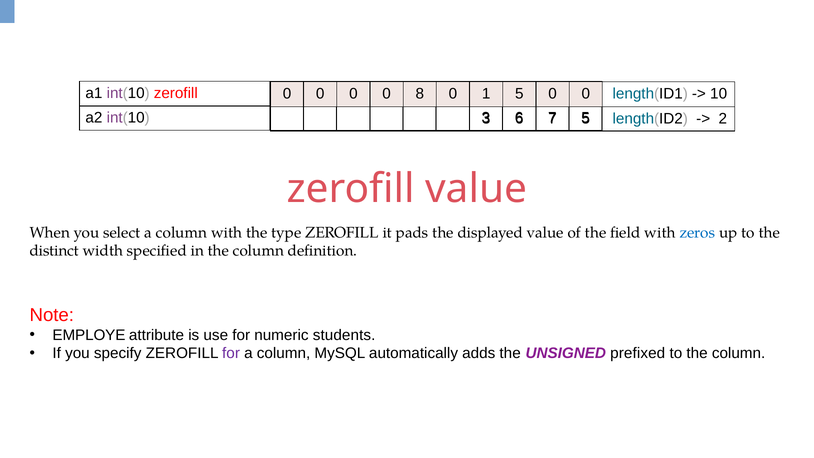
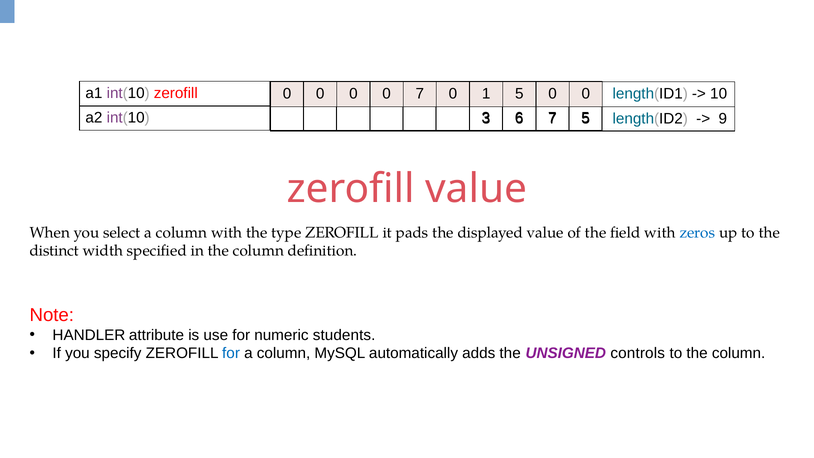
0 8: 8 -> 7 (420, 94)
2: 2 -> 9 (723, 118)
EMPLOYE: EMPLOYE -> HANDLER (89, 335)
for colour: purple -> blue (231, 353)
prefixed: prefixed -> controls (638, 353)
